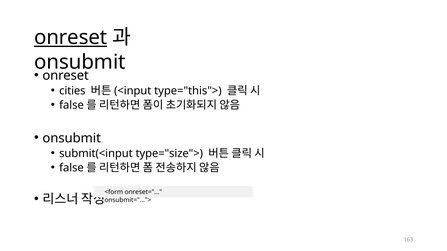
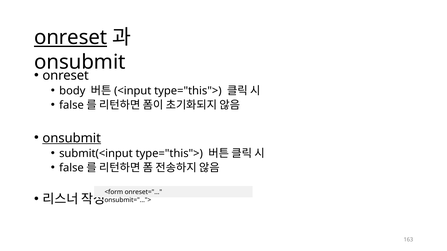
cities: cities -> body (72, 91)
onsubmit underline: none -> present (72, 138)
submit(<input type="size">: type="size"> -> type="this"> (169, 154)
